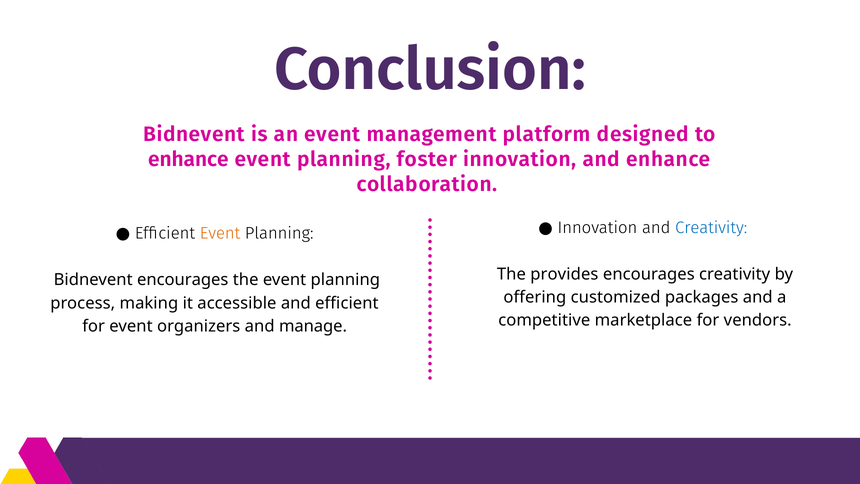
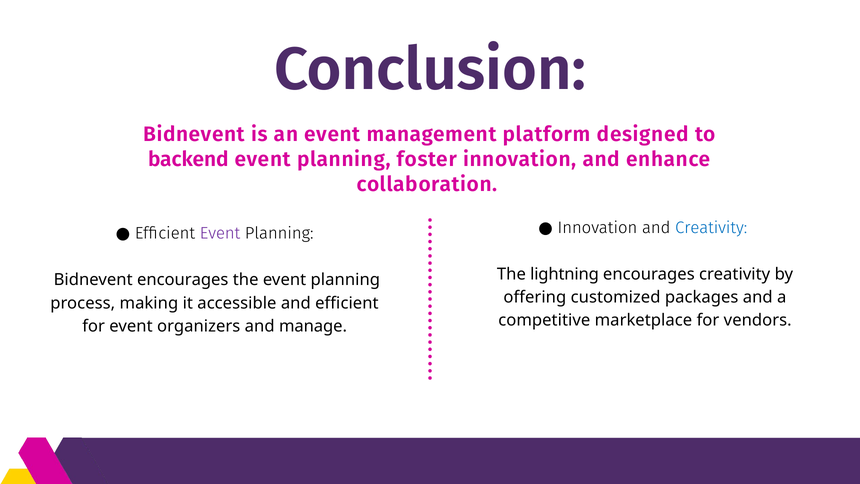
enhance: enhance -> backend (188, 159)
Event colour: orange -> purple (220, 233)
provides: provides -> lightning (565, 274)
